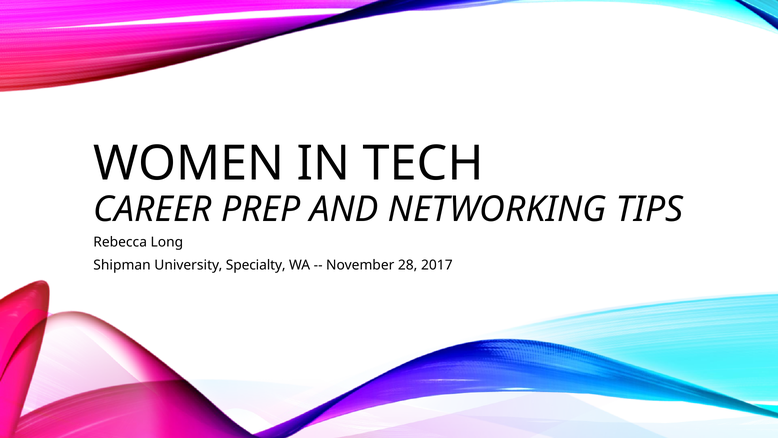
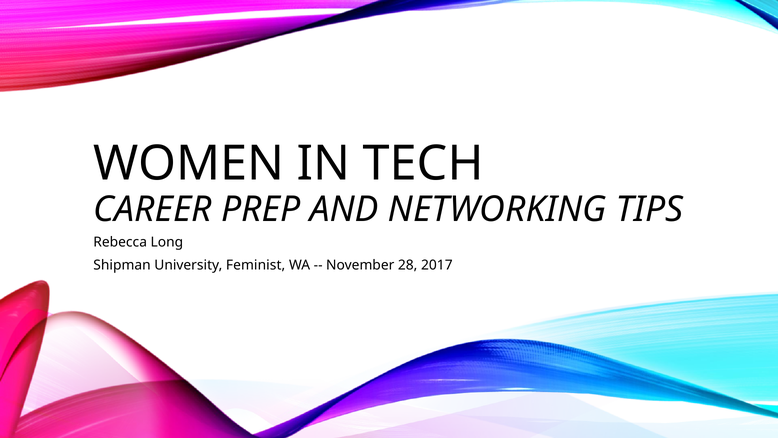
Specialty: Specialty -> Feminist (256, 265)
